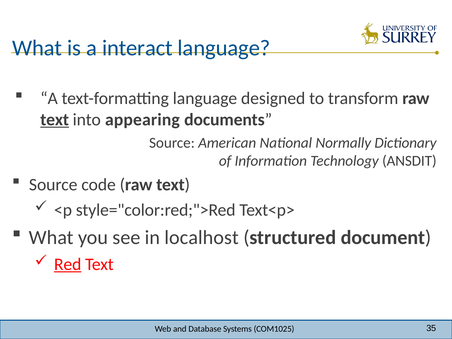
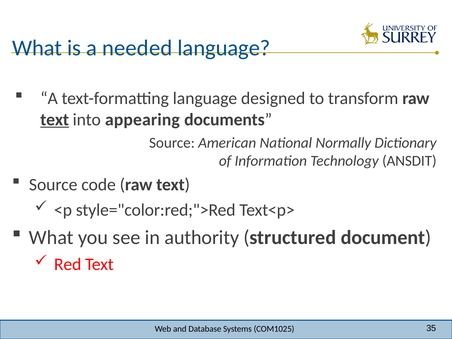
interact: interact -> needed (137, 48)
localhost: localhost -> authority (202, 238)
Red underline: present -> none (68, 264)
